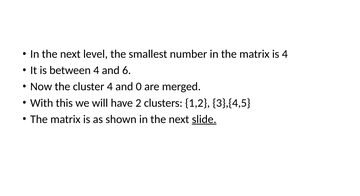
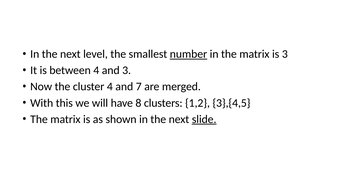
number underline: none -> present (188, 54)
is 4: 4 -> 3 (285, 54)
and 6: 6 -> 3 (127, 70)
0: 0 -> 7 (139, 87)
2: 2 -> 8 (138, 103)
